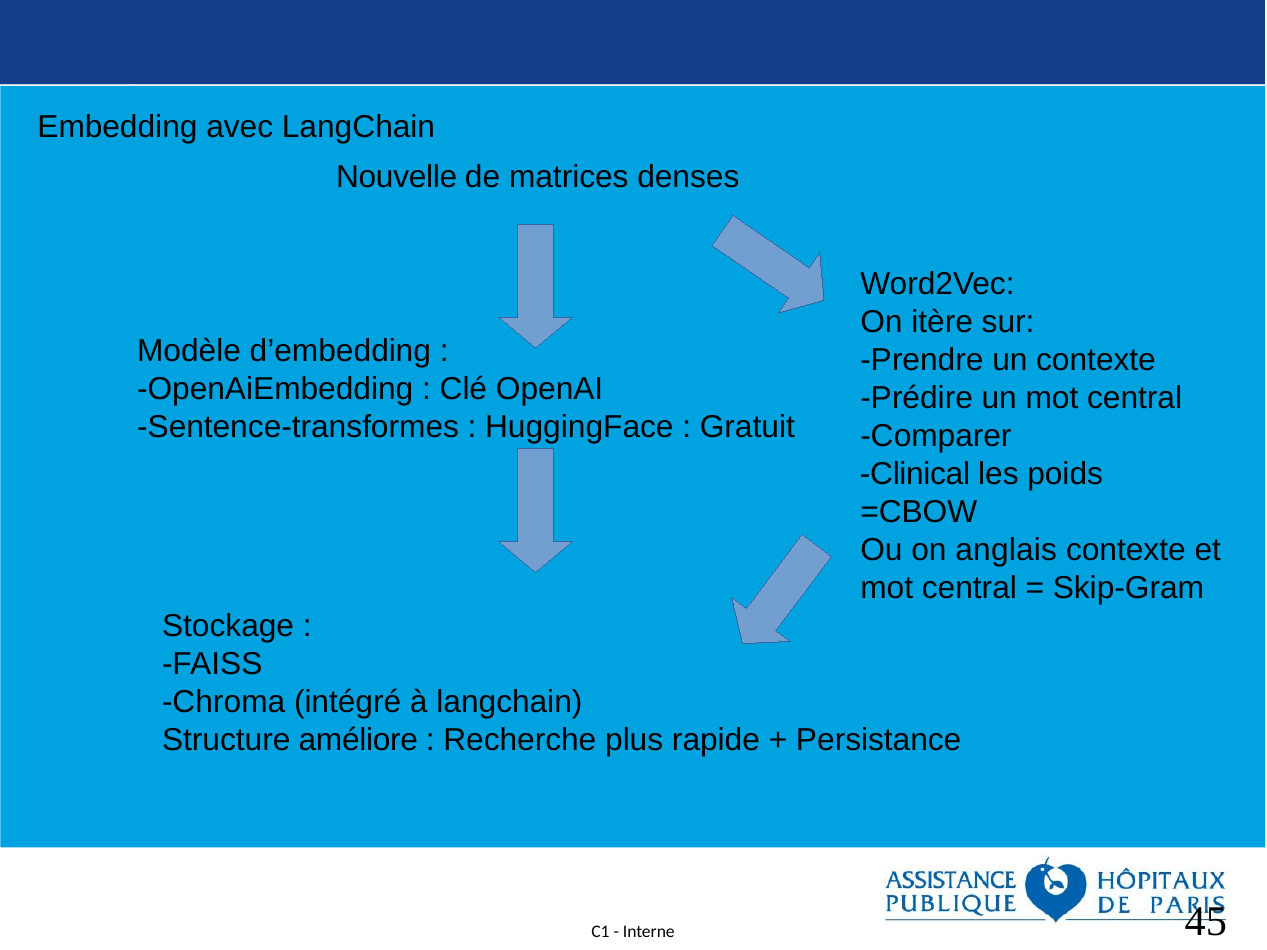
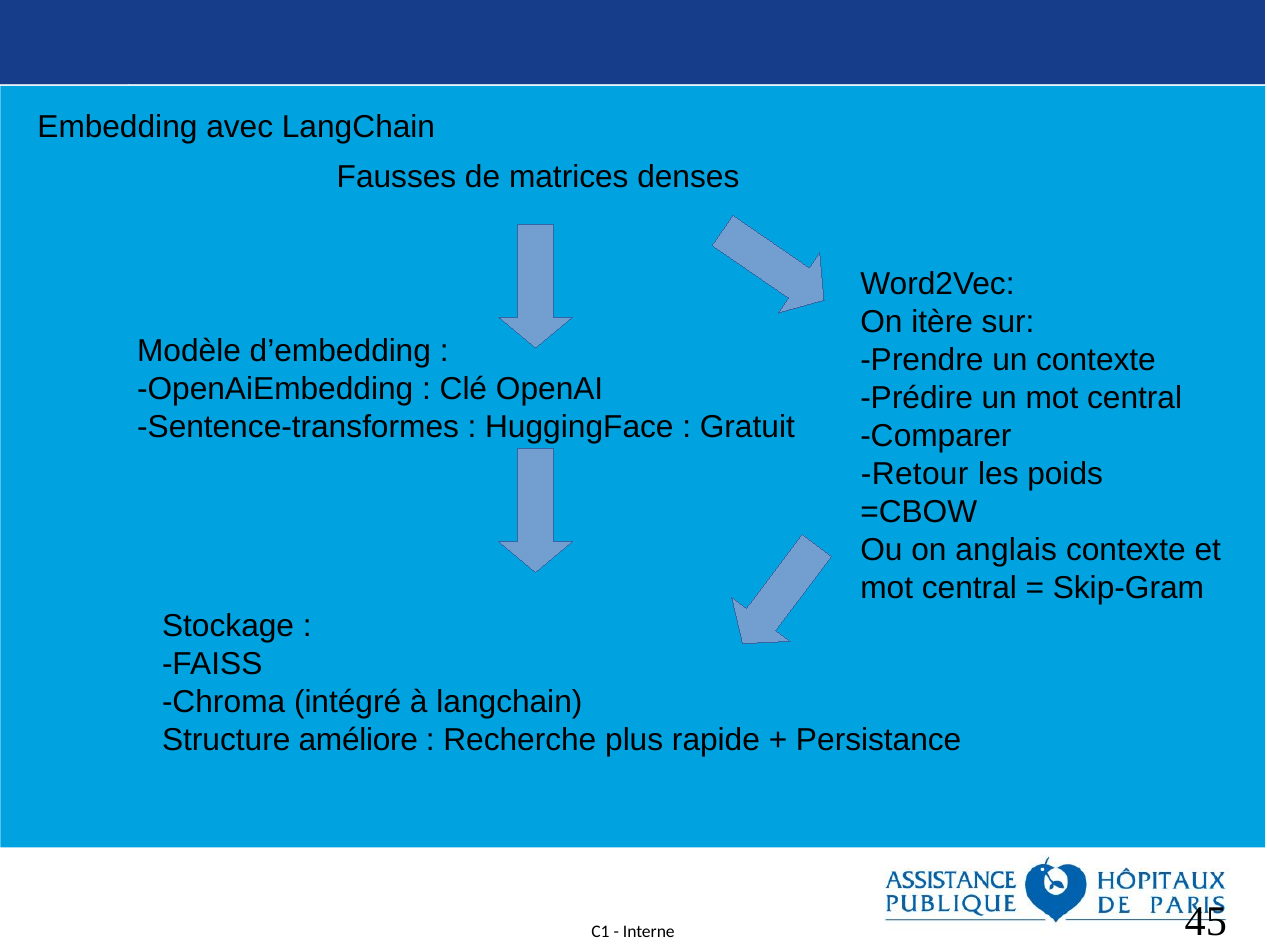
Nouvelle: Nouvelle -> Fausses (396, 177)
Clinical: Clinical -> Retour (915, 474)
